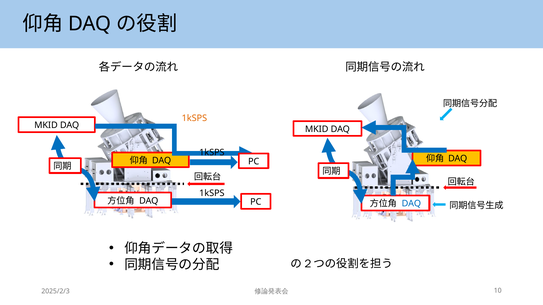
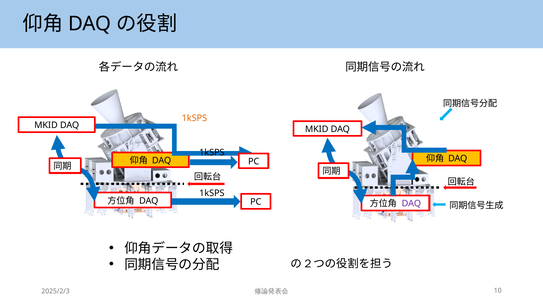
DAQ colour: blue -> purple (411, 204)
